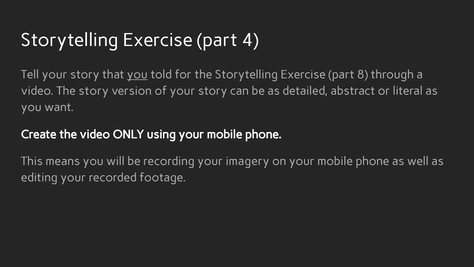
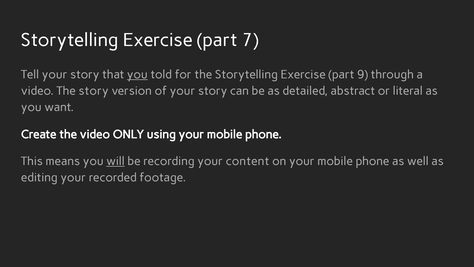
4: 4 -> 7 (250, 40)
8: 8 -> 9 (362, 75)
will underline: none -> present (115, 161)
imagery: imagery -> content (248, 161)
